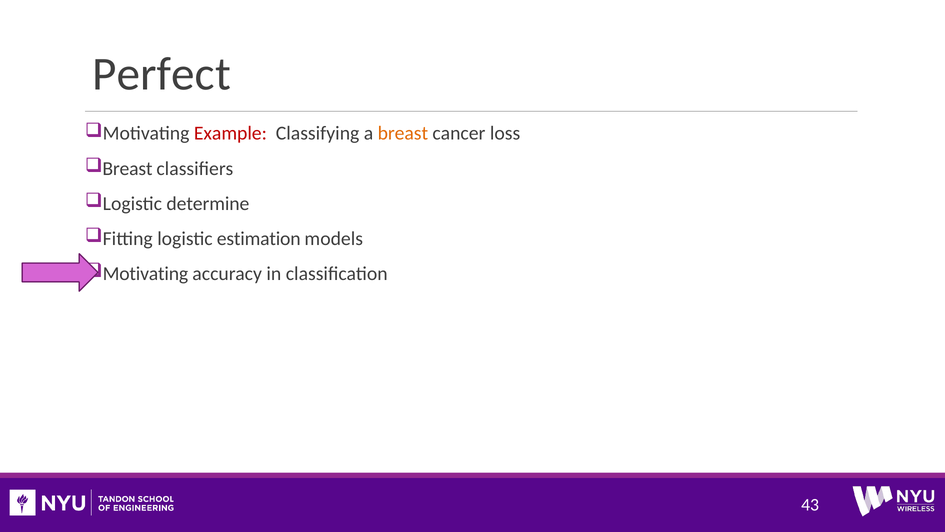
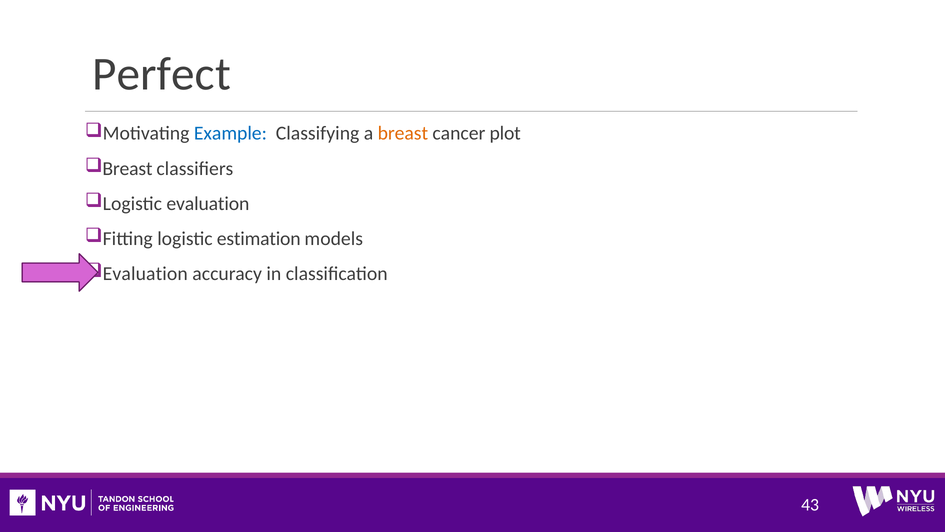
Example colour: red -> blue (230, 133)
loss: loss -> plot (505, 133)
Logistic determine: determine -> evaluation (208, 203)
Motivating: Motivating -> Evaluation (145, 274)
